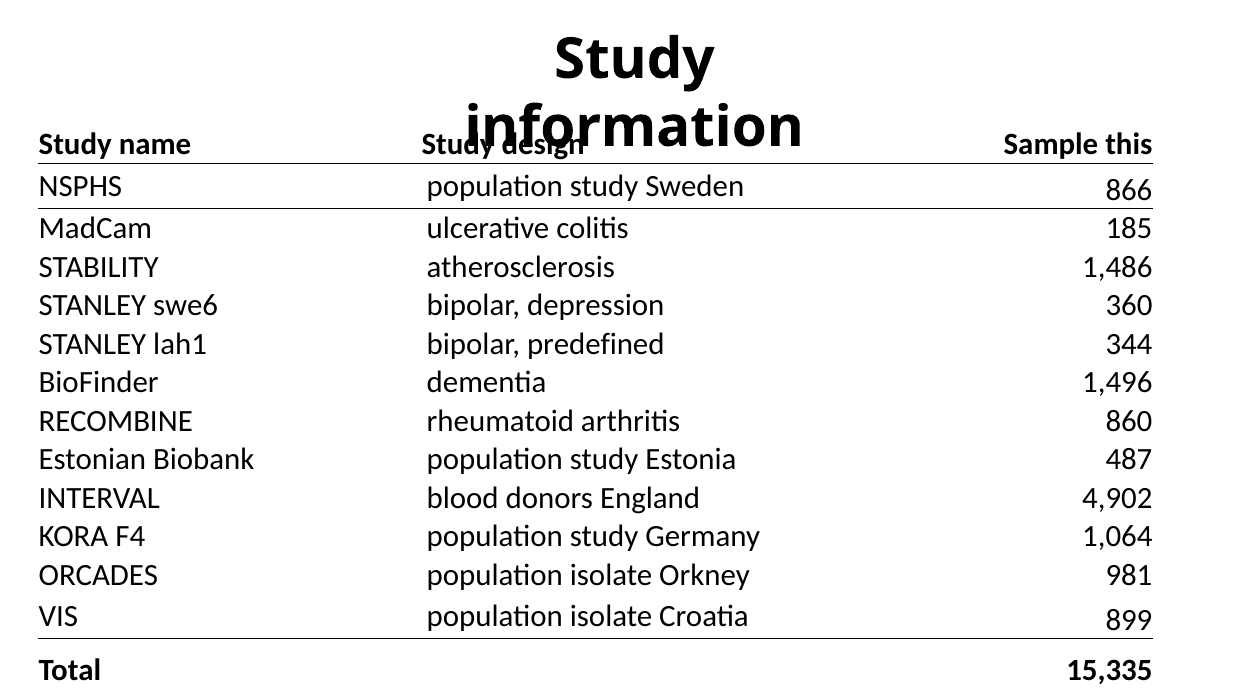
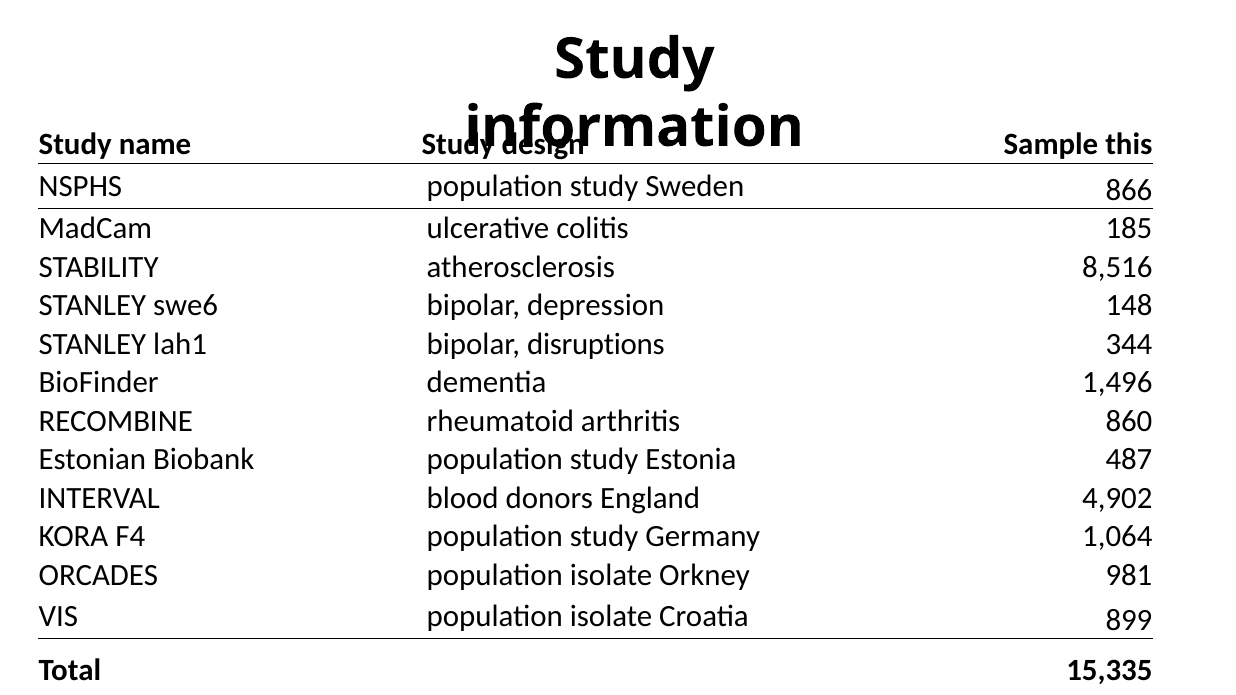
1,486: 1,486 -> 8,516 (1117, 267)
360: 360 -> 148 (1129, 306)
predefined: predefined -> disruptions (596, 344)
